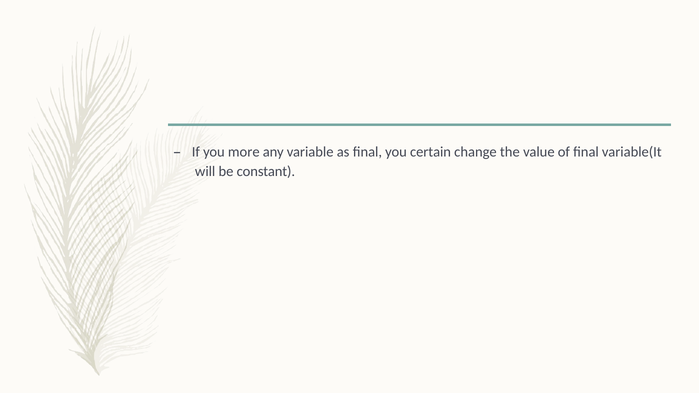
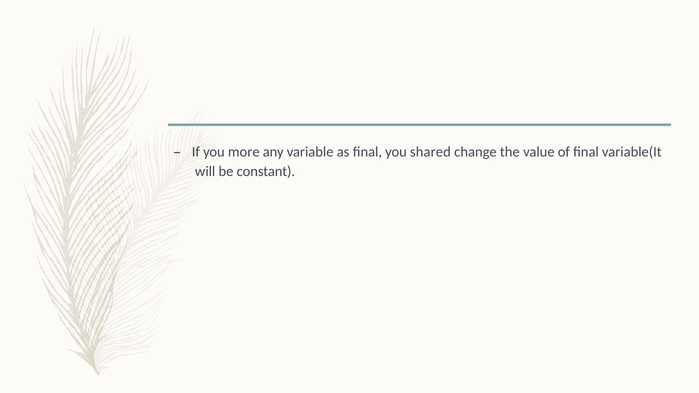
certain: certain -> shared (430, 152)
